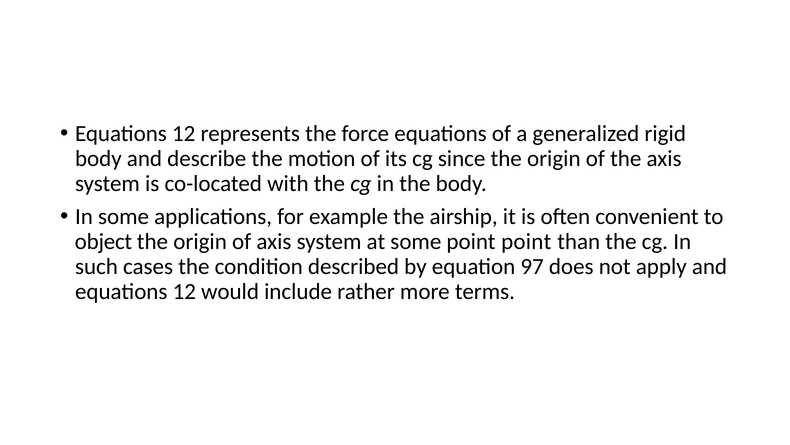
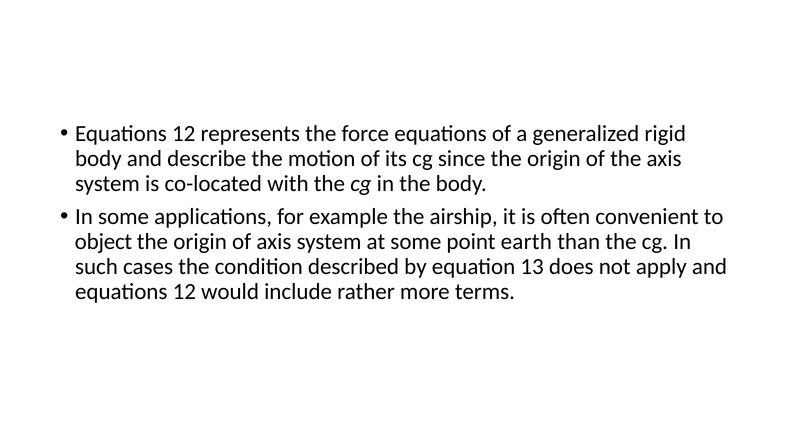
point point: point -> earth (526, 241)
97: 97 -> 13 (532, 266)
